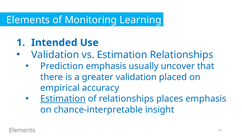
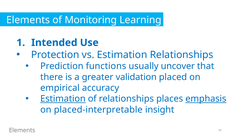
Validation: Validation -> Protection (55, 55)
Prediction emphasis: emphasis -> functions (106, 66)
emphasis underline: none -> present (206, 99)
chance-interpretable: chance-interpretable -> placed-interpretable (98, 110)
